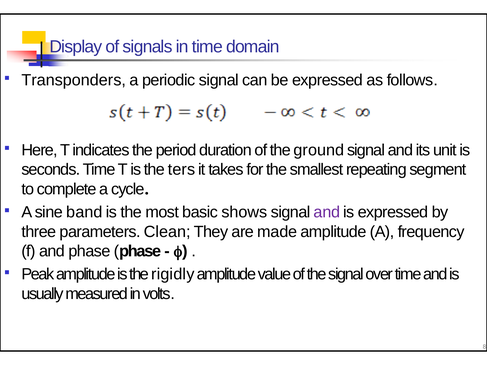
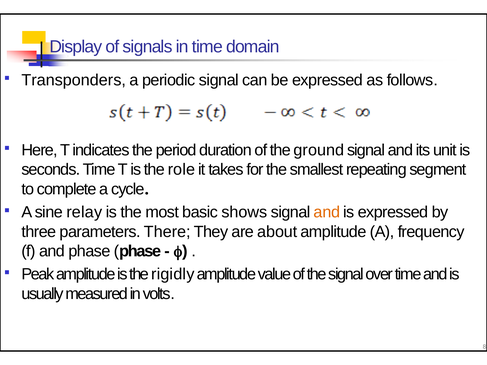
ters: ters -> role (181, 170)
band: band -> relay (84, 212)
and colour: purple -> orange (327, 212)
Clean: Clean -> There (167, 232)
made: made -> about (277, 232)
